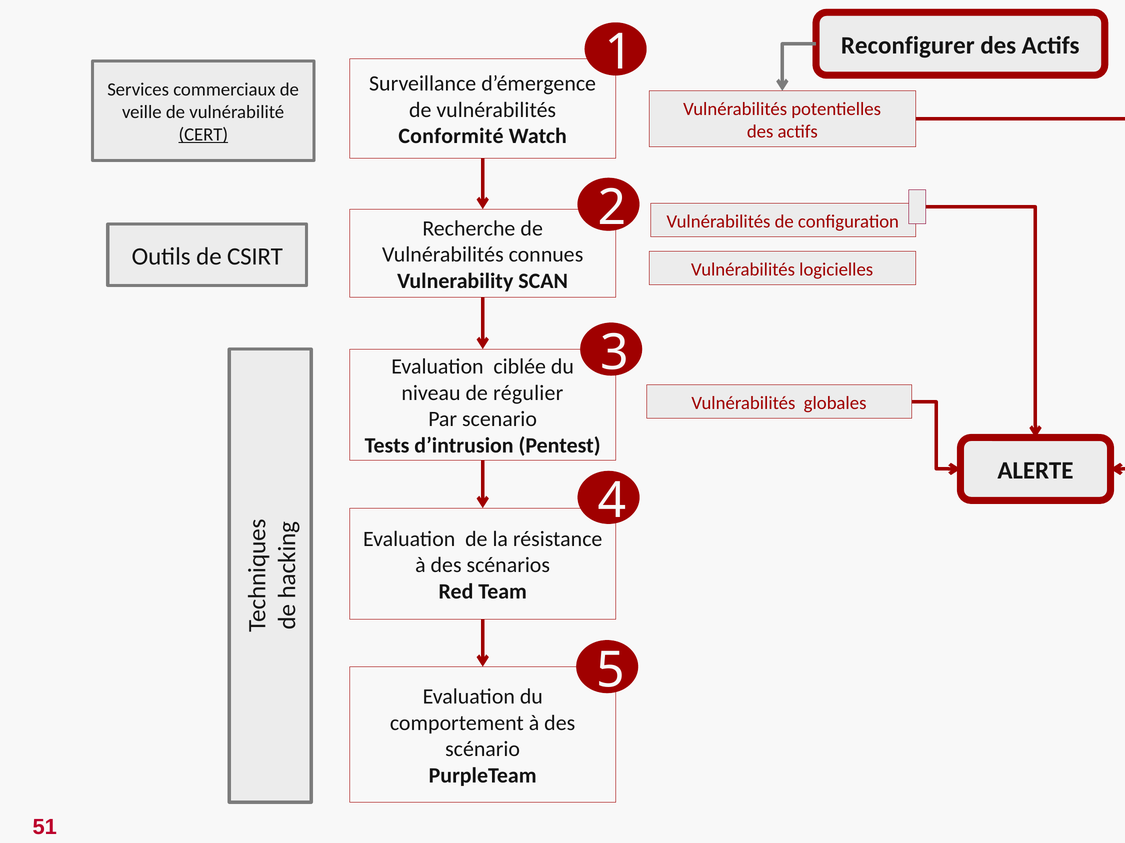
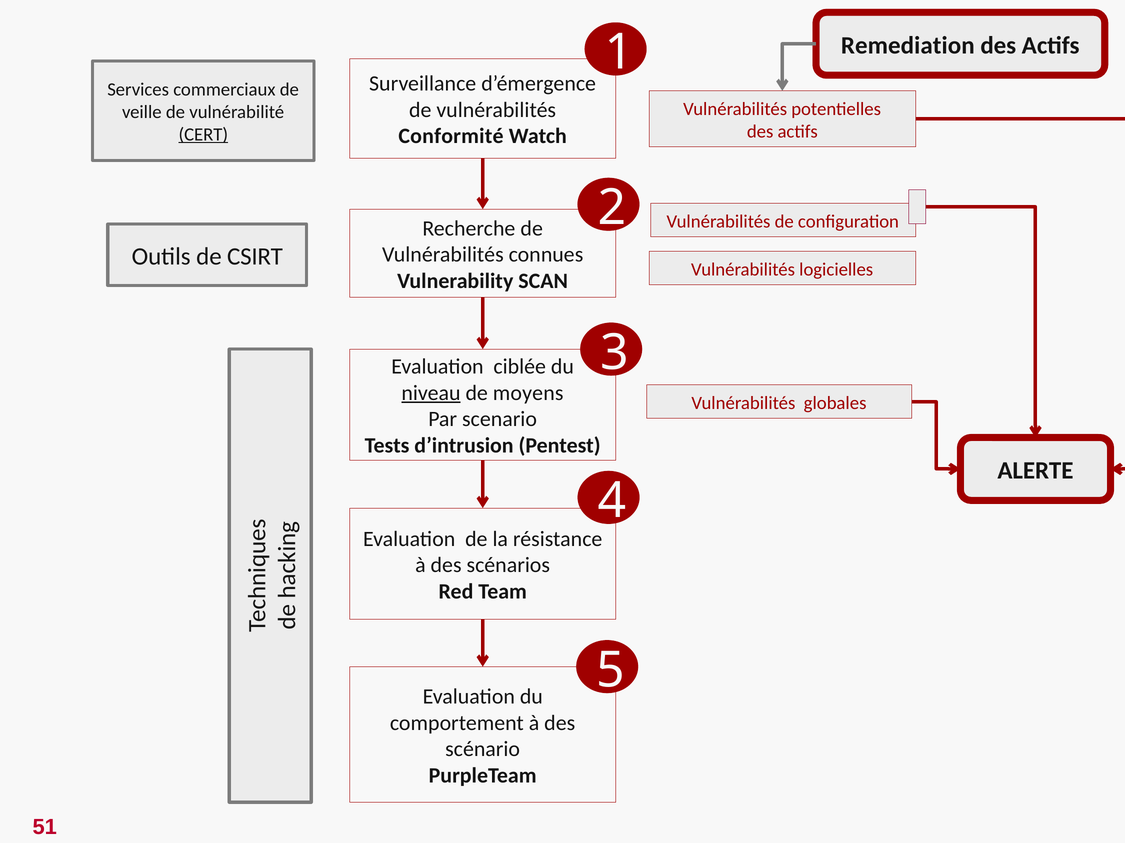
Reconfigurer: Reconfigurer -> Remediation (908, 46)
niveau underline: none -> present (431, 393)
régulier: régulier -> moyens (528, 393)
